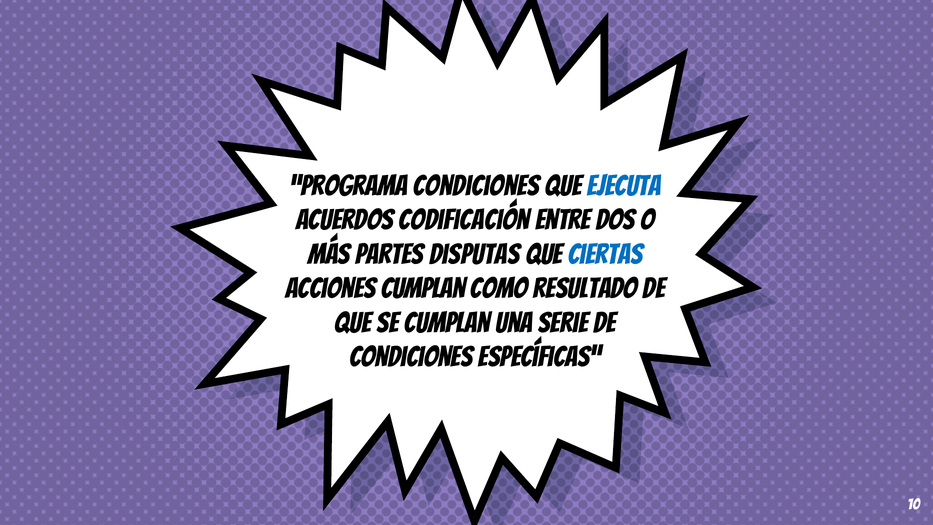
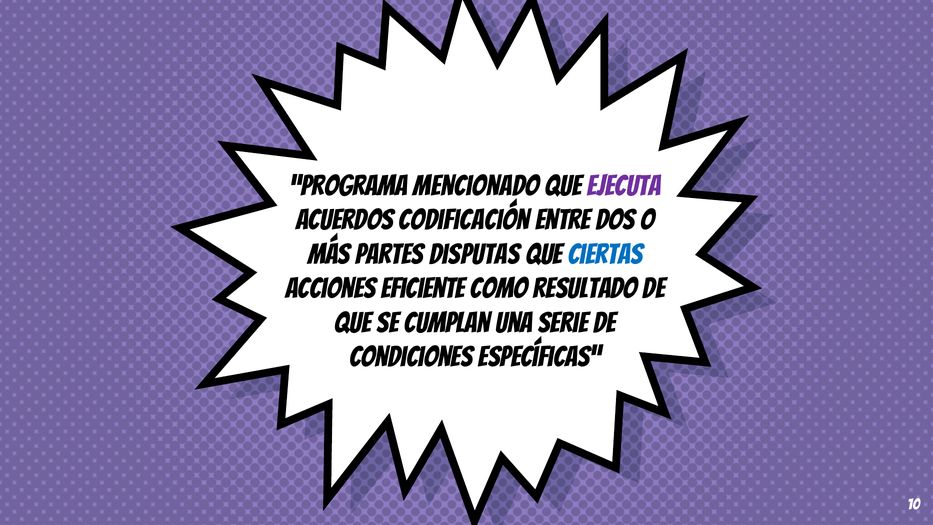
programa condiciones: condiciones -> mencionado (476, 186)
ejecuta colour: blue -> purple (624, 186)
acciones cumplan: cumplan -> eficiente (423, 289)
